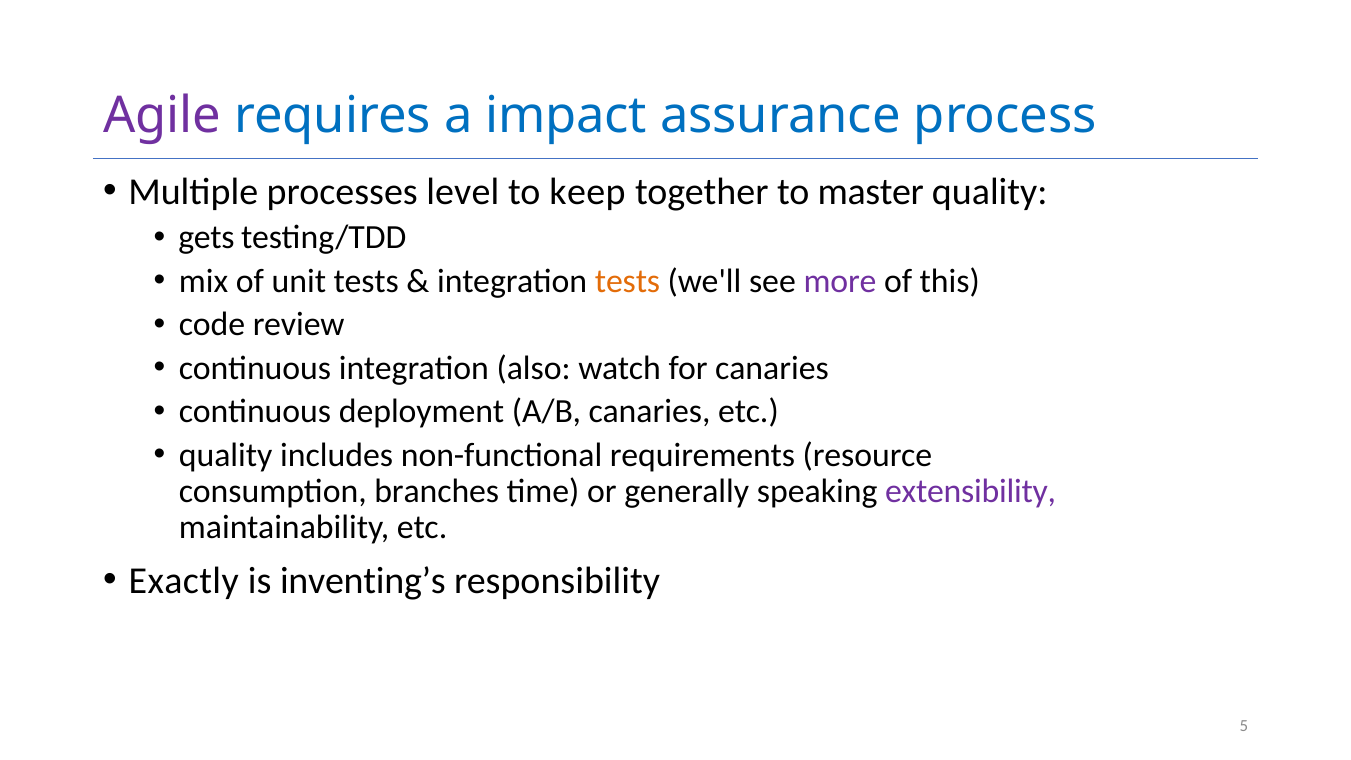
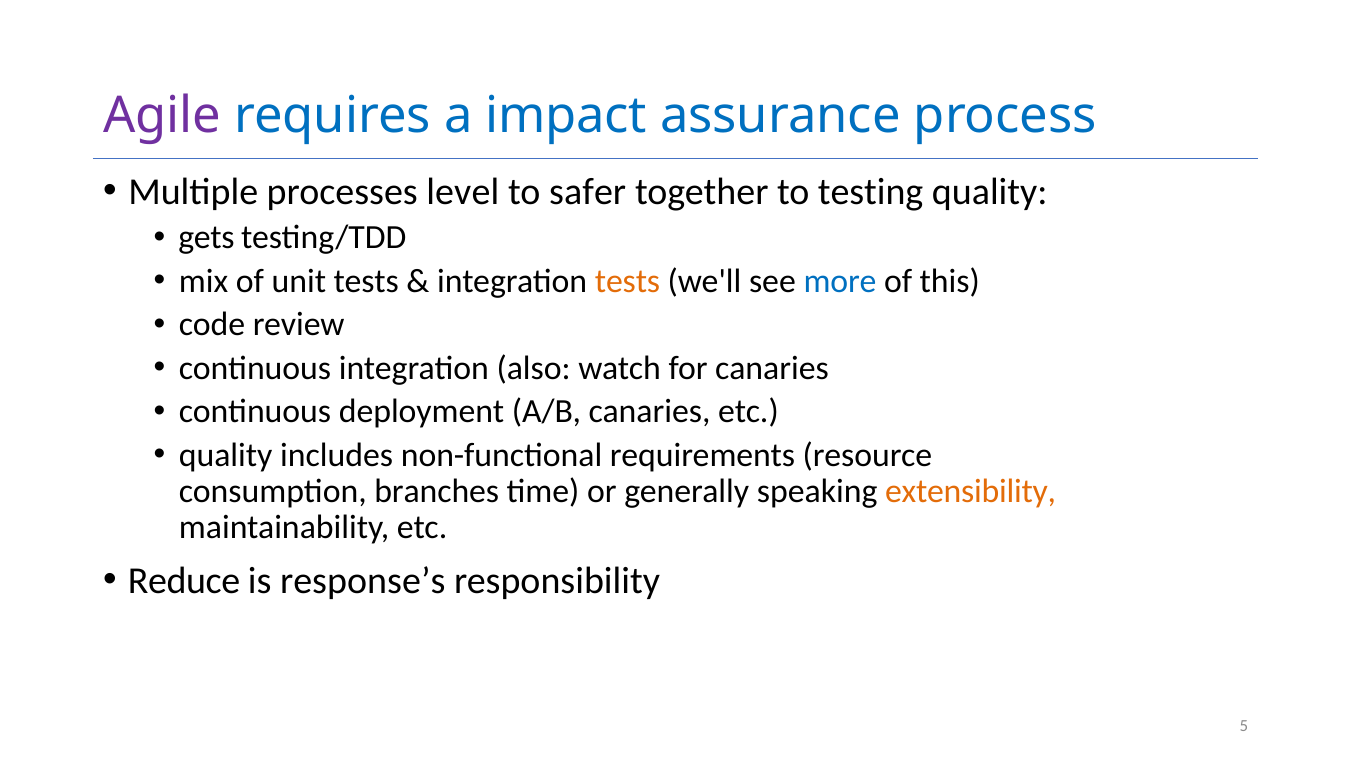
keep: keep -> safer (588, 192)
master: master -> testing (871, 192)
more colour: purple -> blue (840, 281)
extensibility colour: purple -> orange (971, 491)
Exactly: Exactly -> Reduce (184, 581)
inventing’s: inventing’s -> response’s (363, 581)
